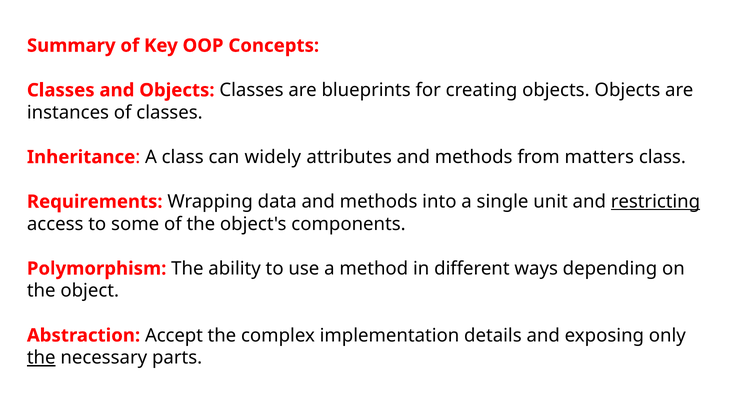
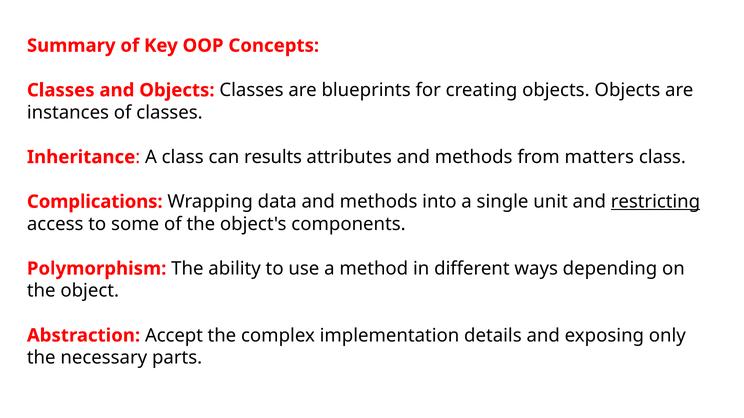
widely: widely -> results (273, 157)
Requirements: Requirements -> Complications (95, 202)
the underline: present -> none (41, 358)
